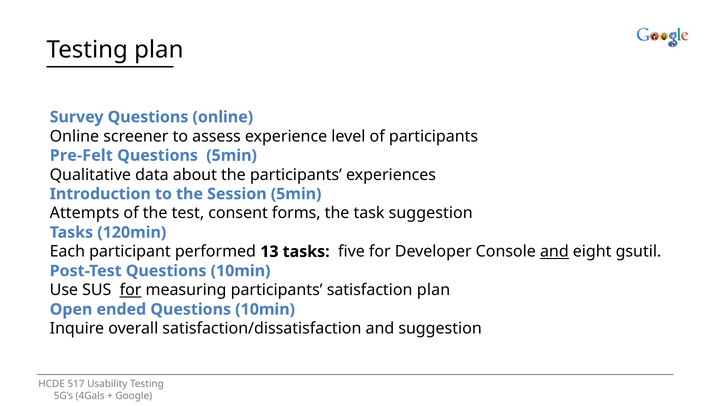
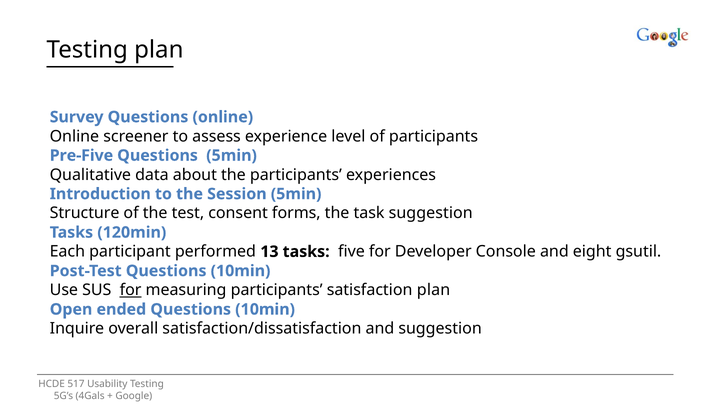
Pre-Felt: Pre-Felt -> Pre-Five (81, 156)
Attempts: Attempts -> Structure (85, 213)
and underline: present -> none (554, 252)
